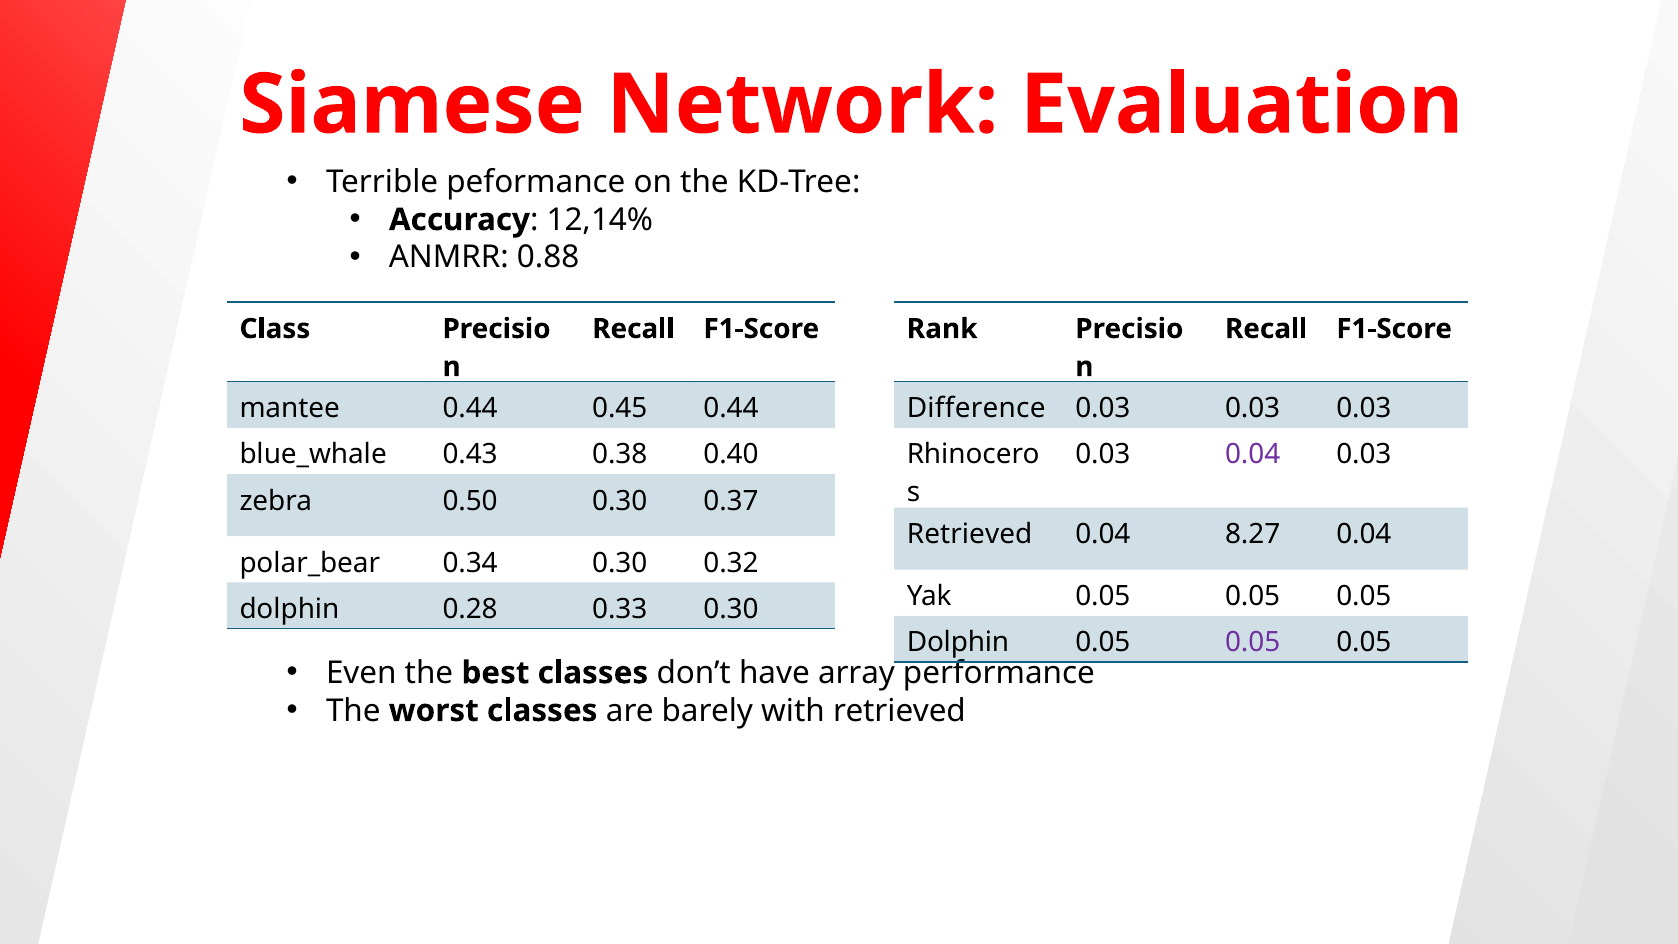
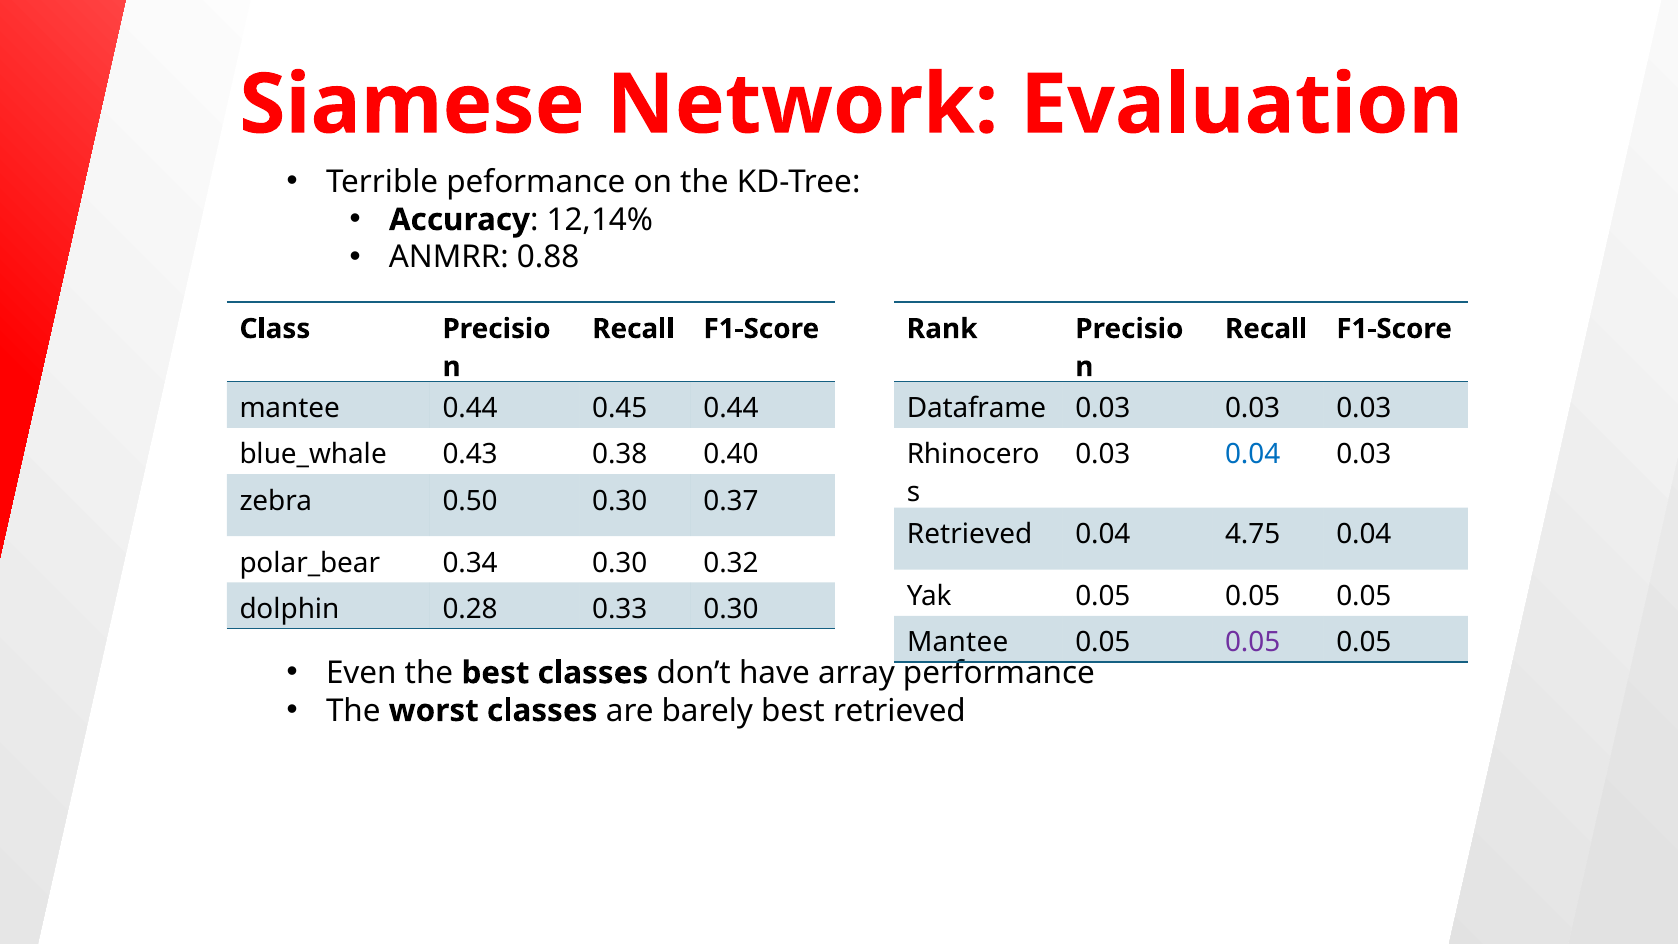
Difference: Difference -> Dataframe (976, 409)
0.04 colour: purple -> blue (1253, 455)
8.27: 8.27 -> 4.75 (1253, 534)
Dolphin: Dolphin -> Mantee (958, 643)
with: with -> best (793, 711)
